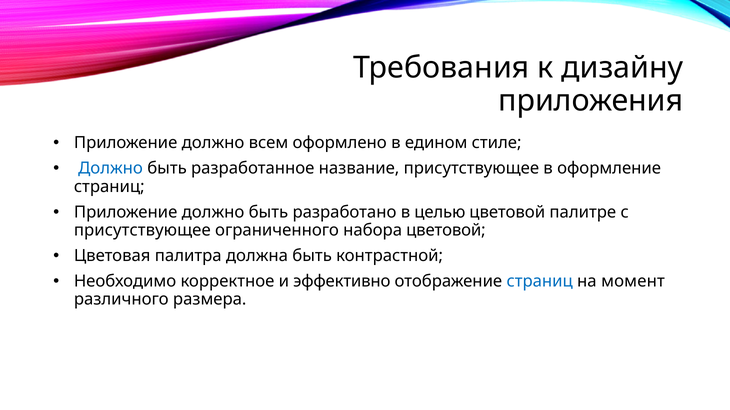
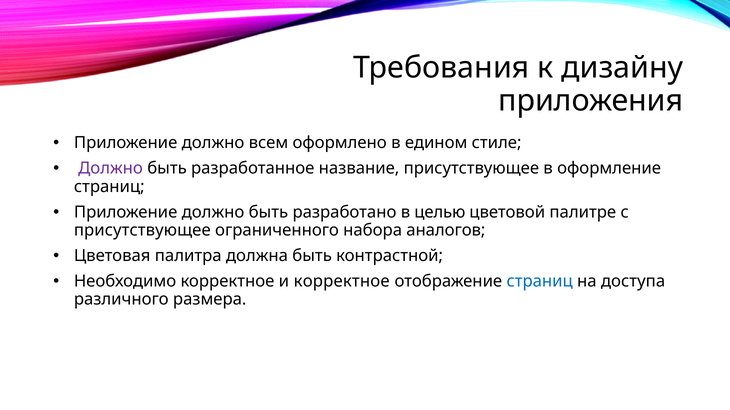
Должно colour: blue -> purple (111, 169)
набора цветовой: цветовой -> аналогов (446, 231)
и эффективно: эффективно -> корректное (342, 282)
момент: момент -> доступа (633, 282)
